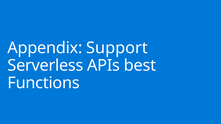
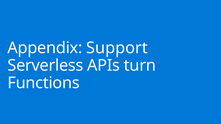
best: best -> turn (140, 66)
